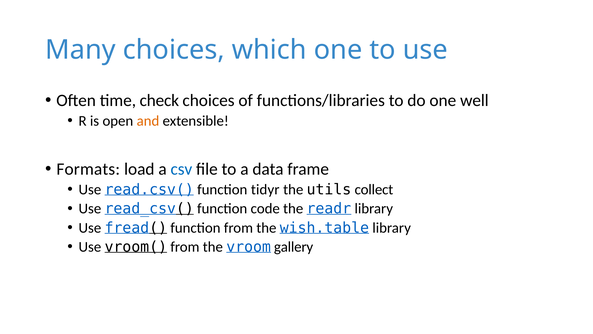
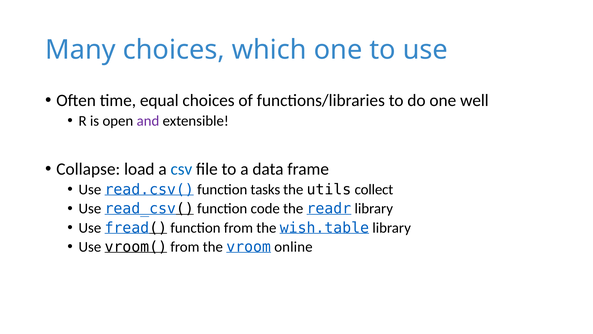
check: check -> equal (159, 100)
and colour: orange -> purple (148, 121)
Formats: Formats -> Collapse (88, 169)
tidyr: tidyr -> tasks (265, 189)
gallery: gallery -> online (293, 247)
